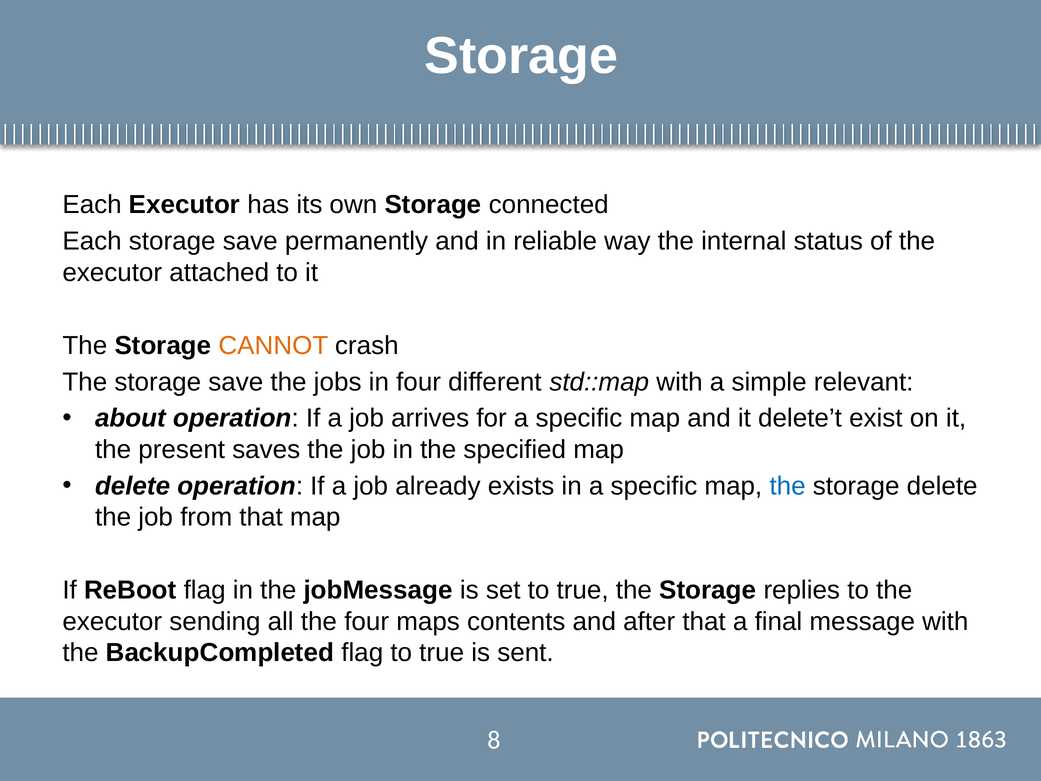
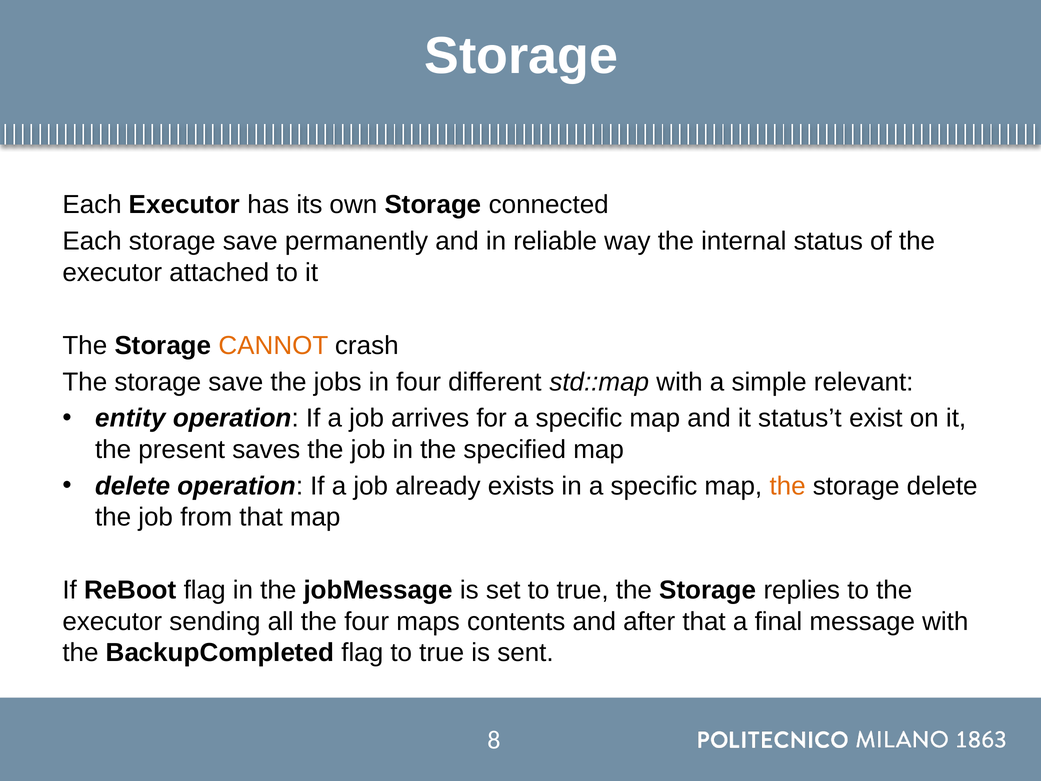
about: about -> entity (130, 418)
delete’t: delete’t -> status’t (800, 418)
the colour: blue -> orange (788, 486)
